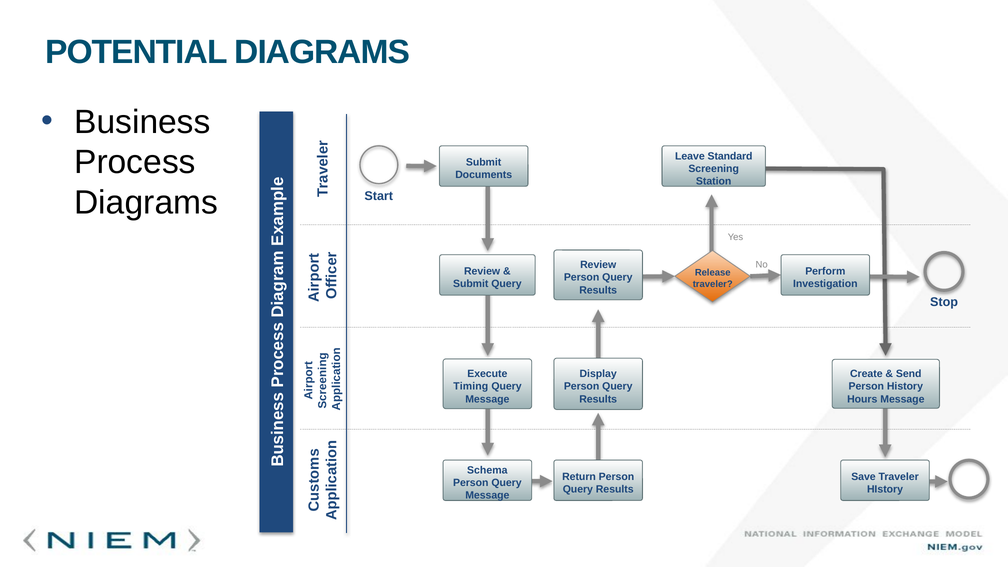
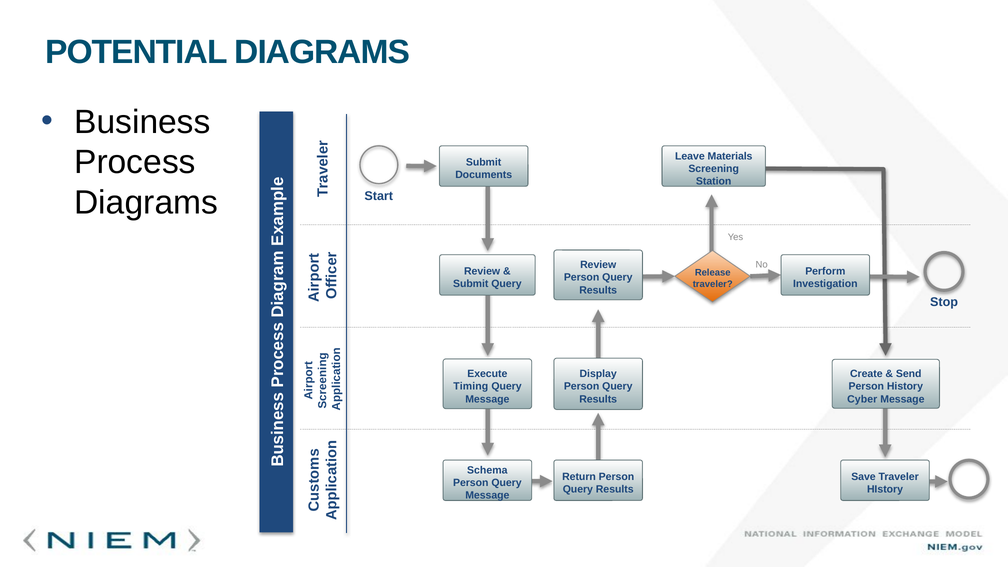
Standard: Standard -> Materials (730, 156)
Hours: Hours -> Cyber (862, 399)
